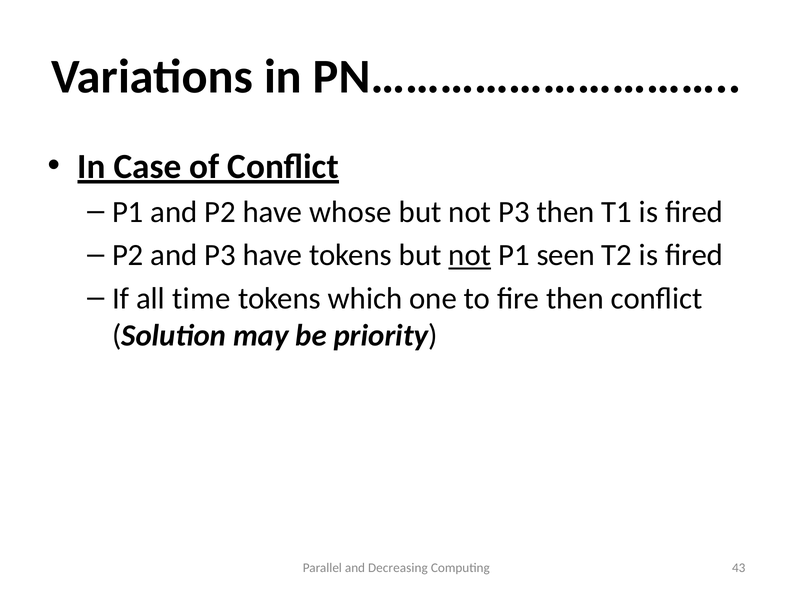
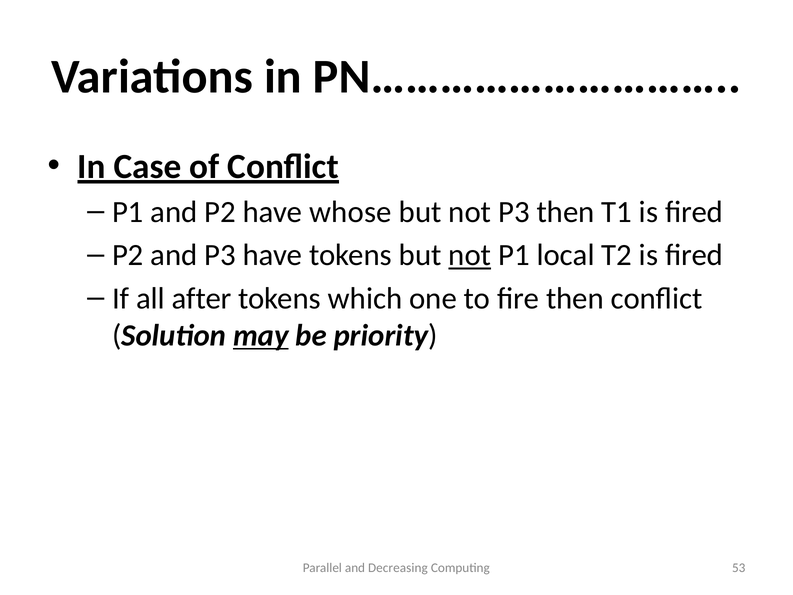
seen: seen -> local (566, 255)
time: time -> after (202, 298)
may underline: none -> present (261, 335)
43: 43 -> 53 (739, 568)
